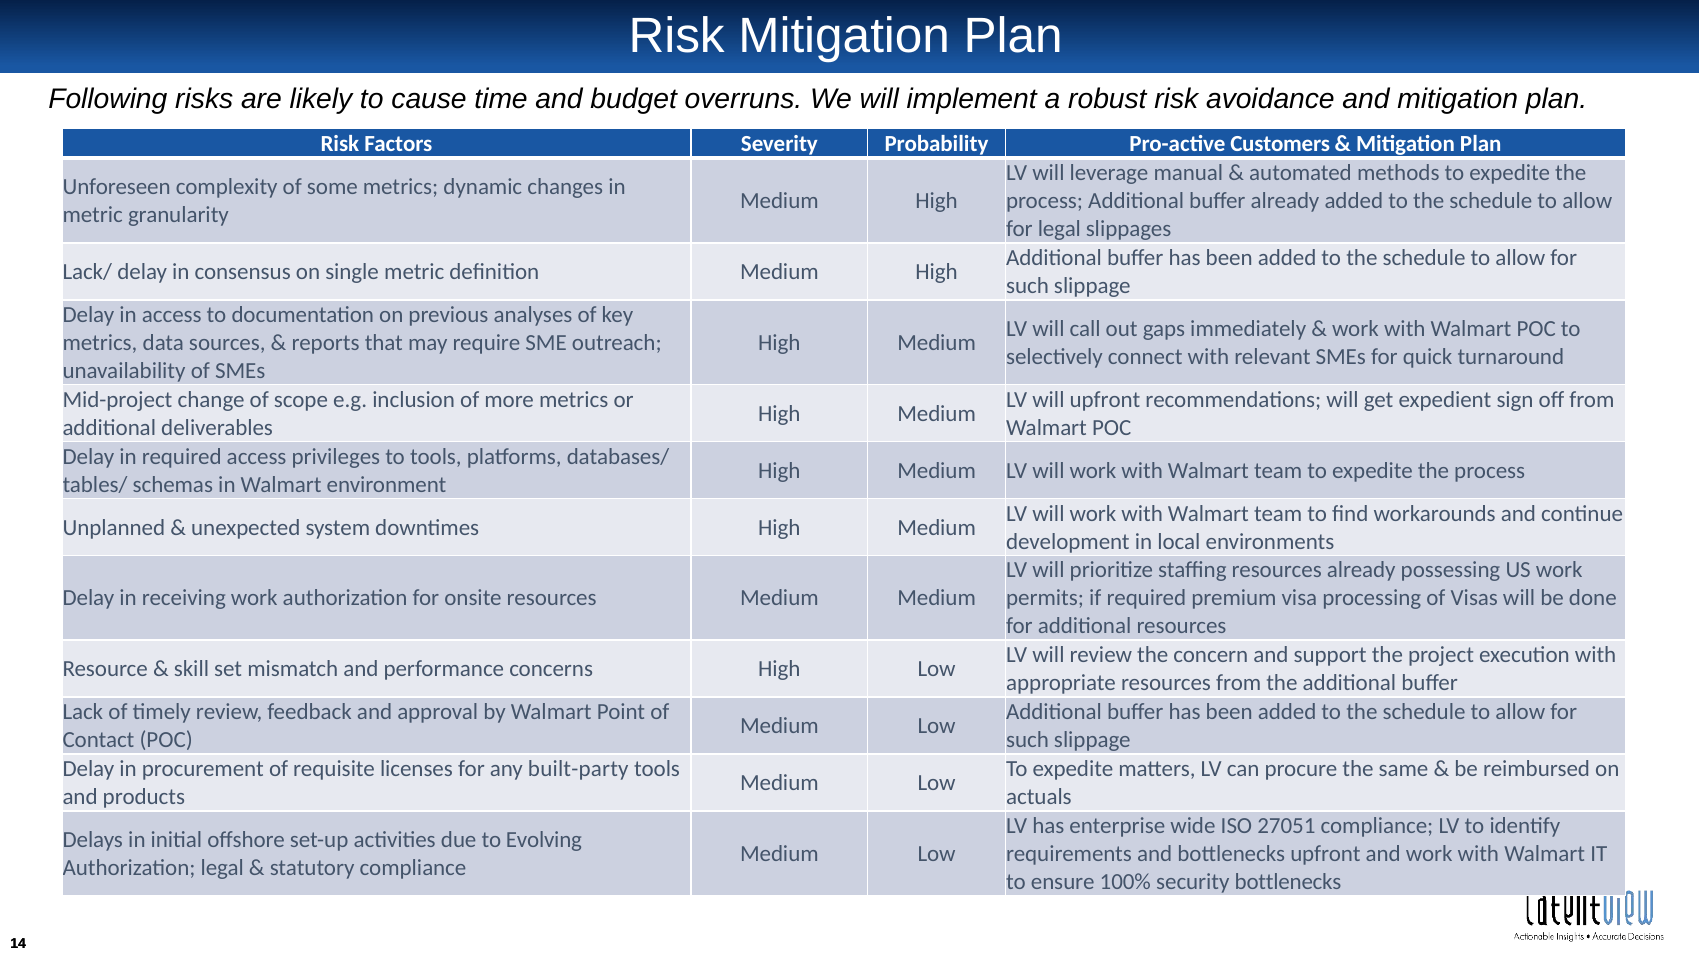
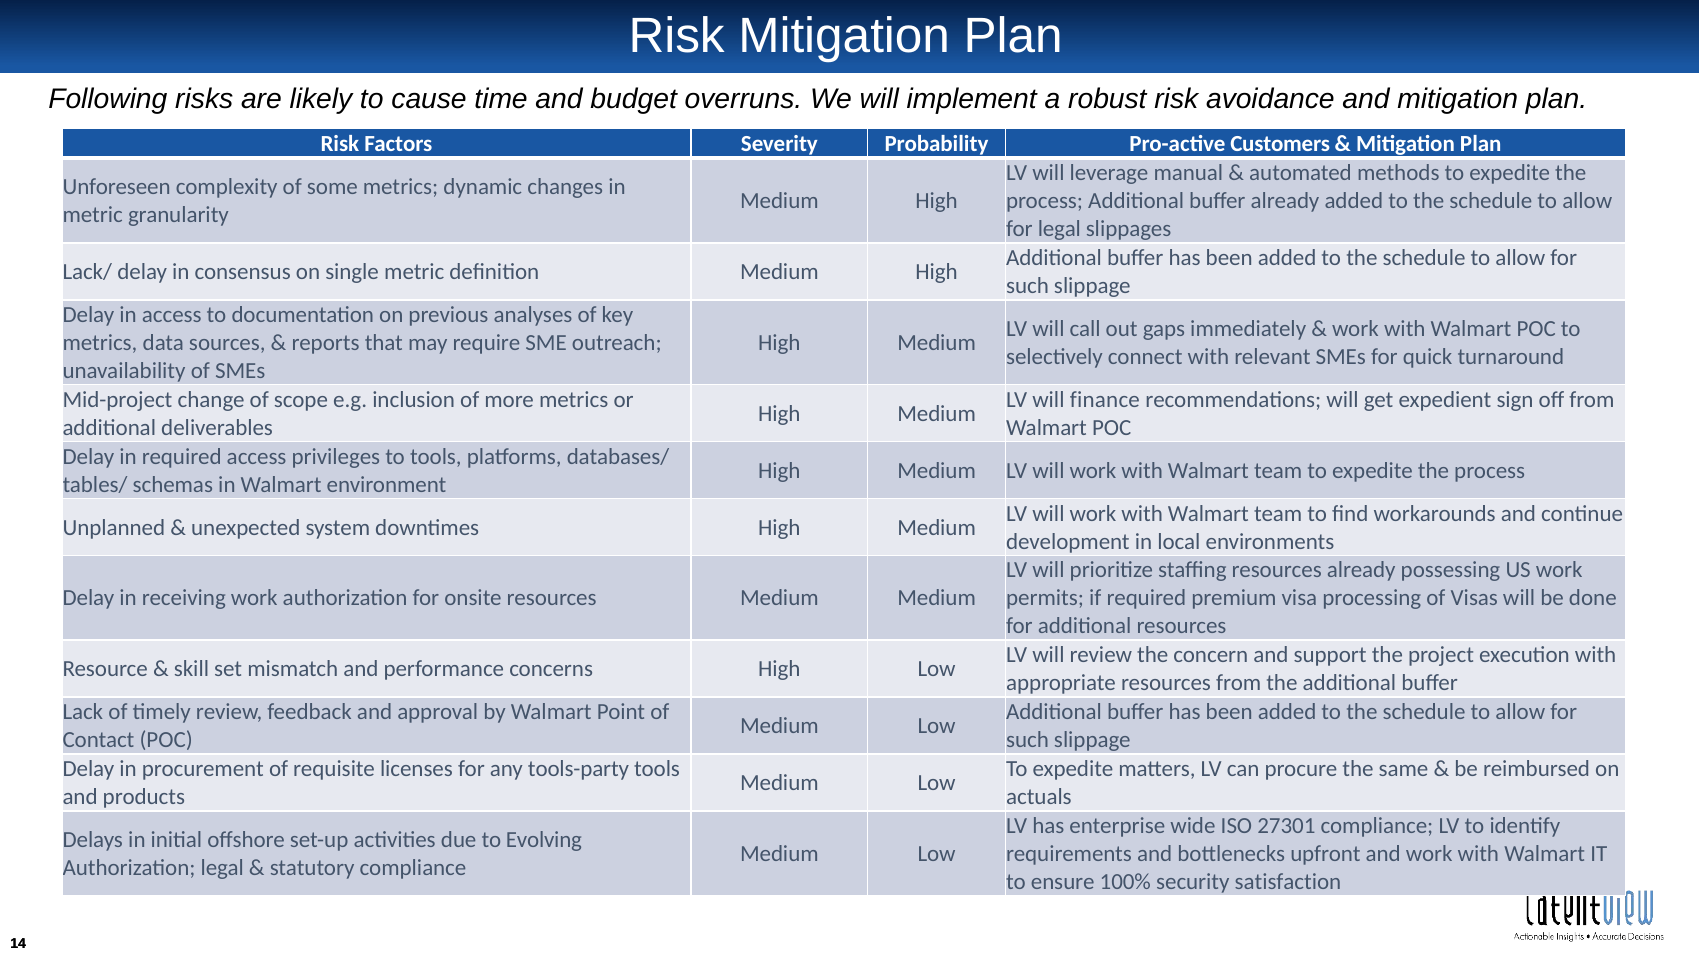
will upfront: upfront -> finance (1105, 400)
built-party: built-party -> tools-party (578, 769)
27051: 27051 -> 27301 (1286, 825)
security bottlenecks: bottlenecks -> satisfaction (1288, 882)
